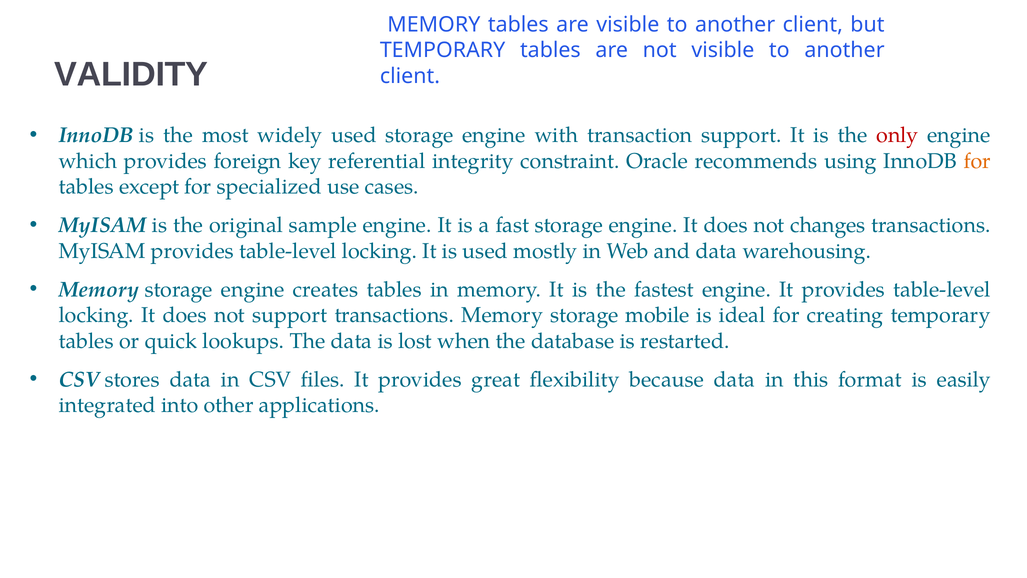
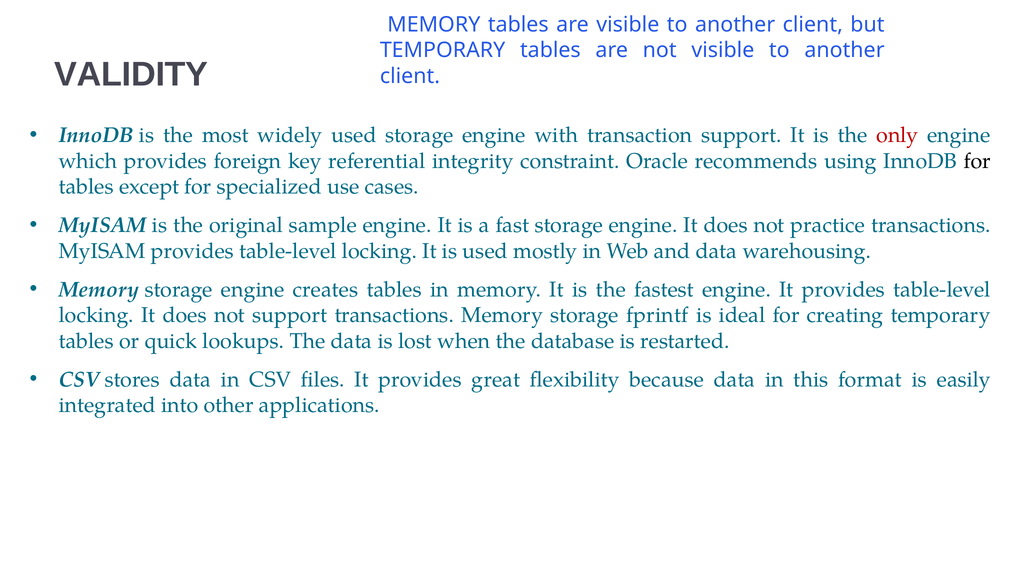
for colour: orange -> black (977, 161)
changes: changes -> practice (828, 225)
mobile: mobile -> fprintf (657, 315)
